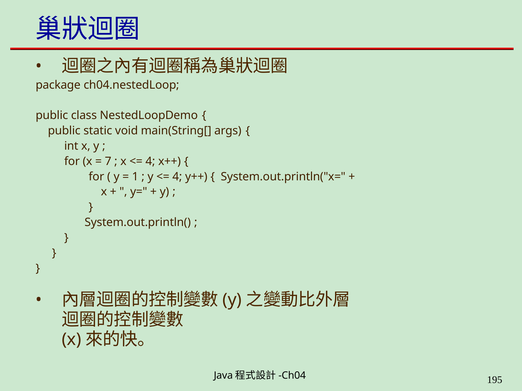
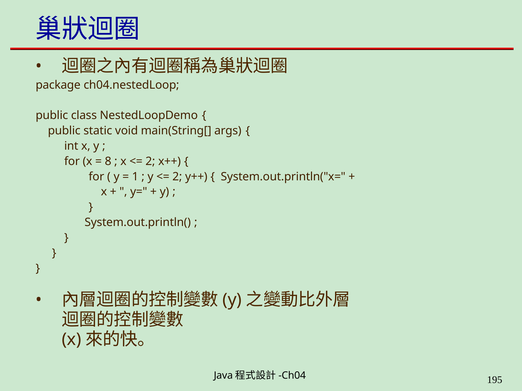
7: 7 -> 8 (108, 161)
4: 4 -> 2 (150, 161)
4: 4 -> 2 (177, 177)
